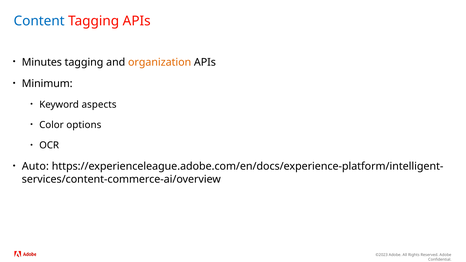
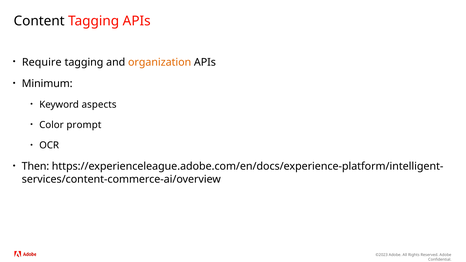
Content colour: blue -> black (39, 21)
Minutes: Minutes -> Require (42, 62)
options: options -> prompt (84, 125)
Auto: Auto -> Then (35, 166)
